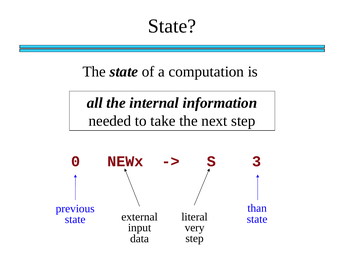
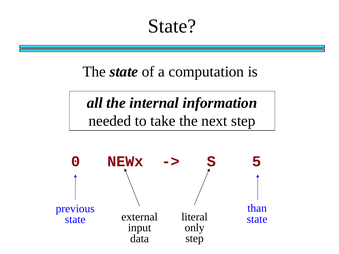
3: 3 -> 5 (257, 161)
very: very -> only (195, 228)
